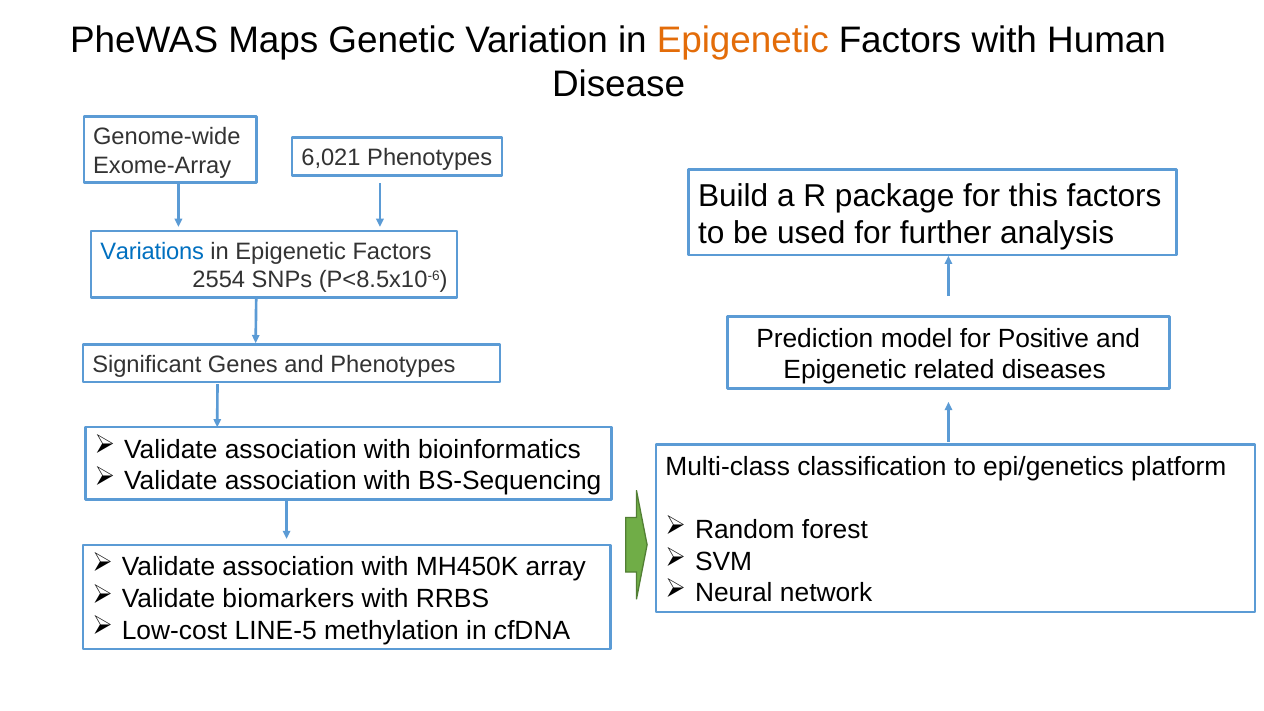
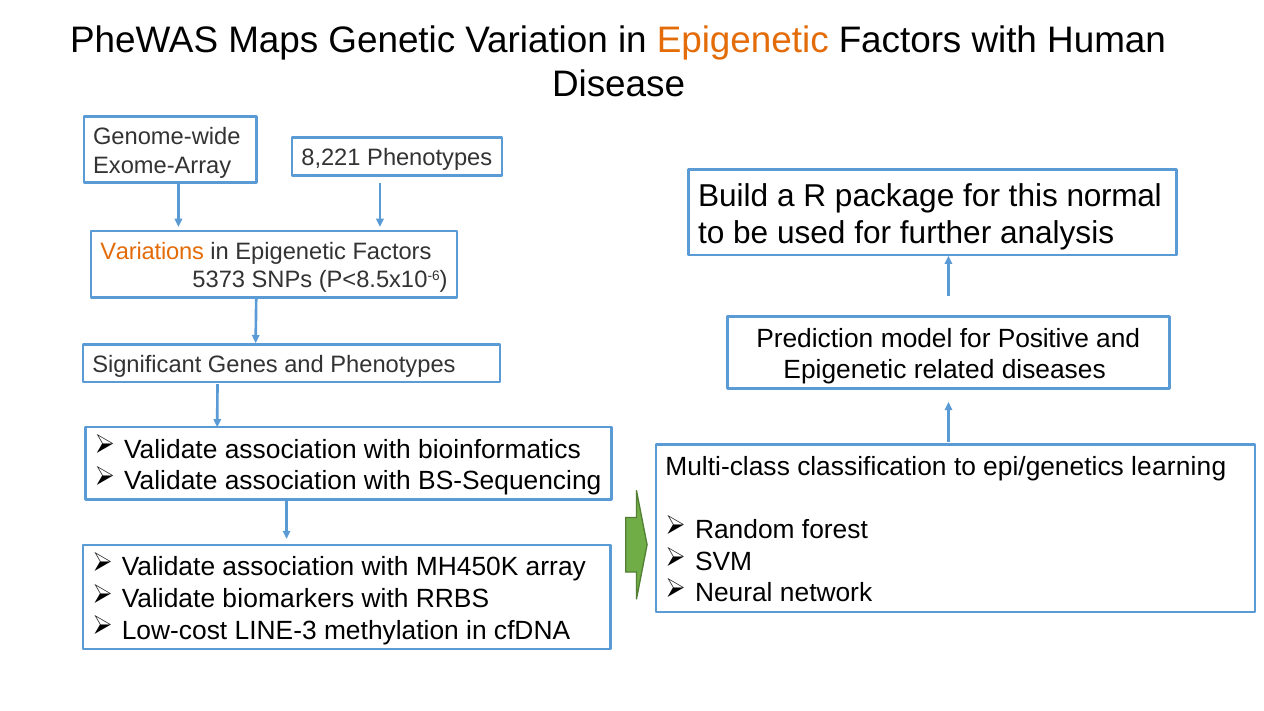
6,021: 6,021 -> 8,221 (331, 158)
this factors: factors -> normal (1114, 196)
Variations colour: blue -> orange (152, 252)
2554: 2554 -> 5373 (219, 280)
platform: platform -> learning (1179, 467)
LINE-5: LINE-5 -> LINE-3 (276, 630)
